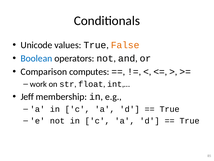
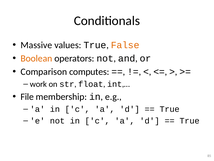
Unicode: Unicode -> Massive (36, 45)
Boolean colour: blue -> orange (36, 58)
Jeff: Jeff -> File (27, 97)
